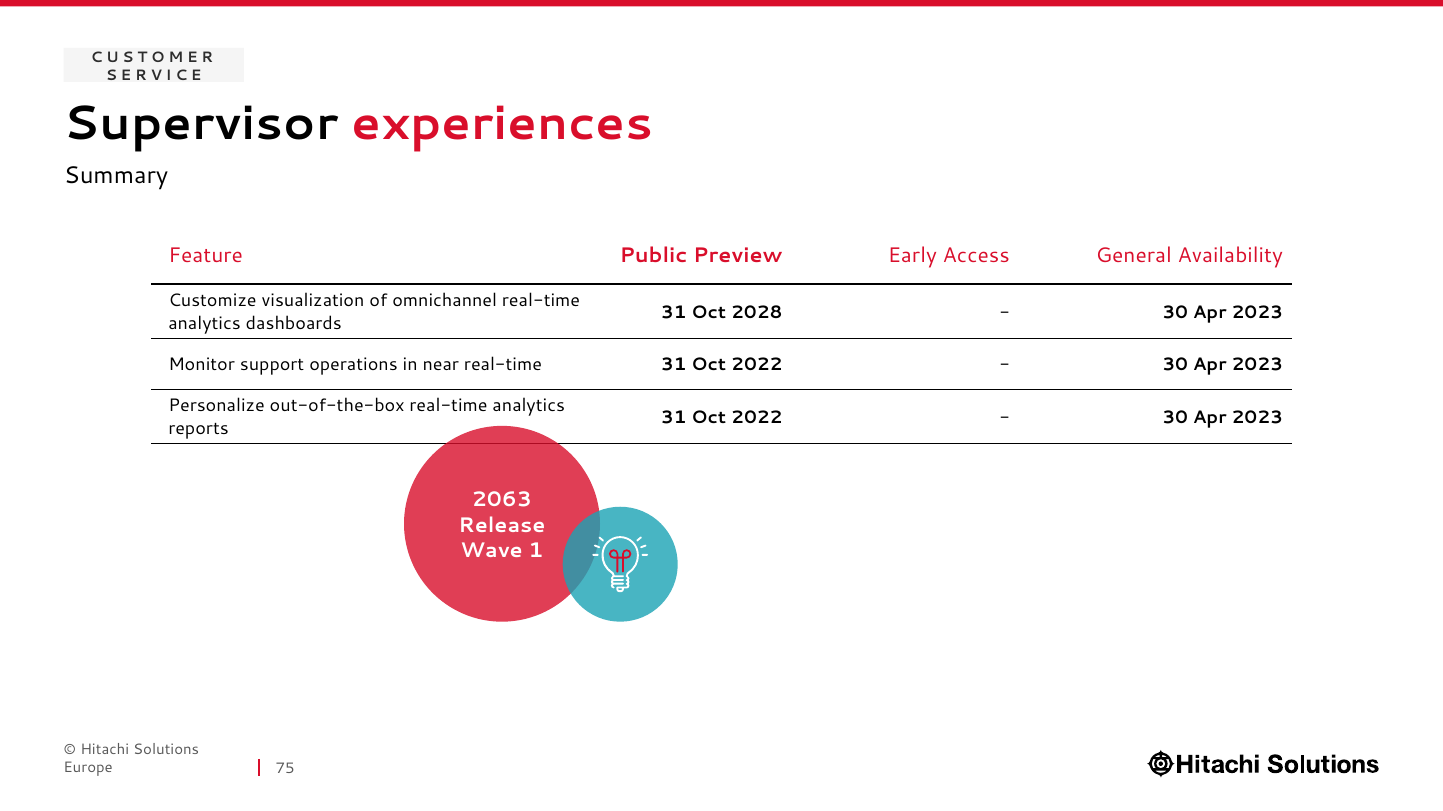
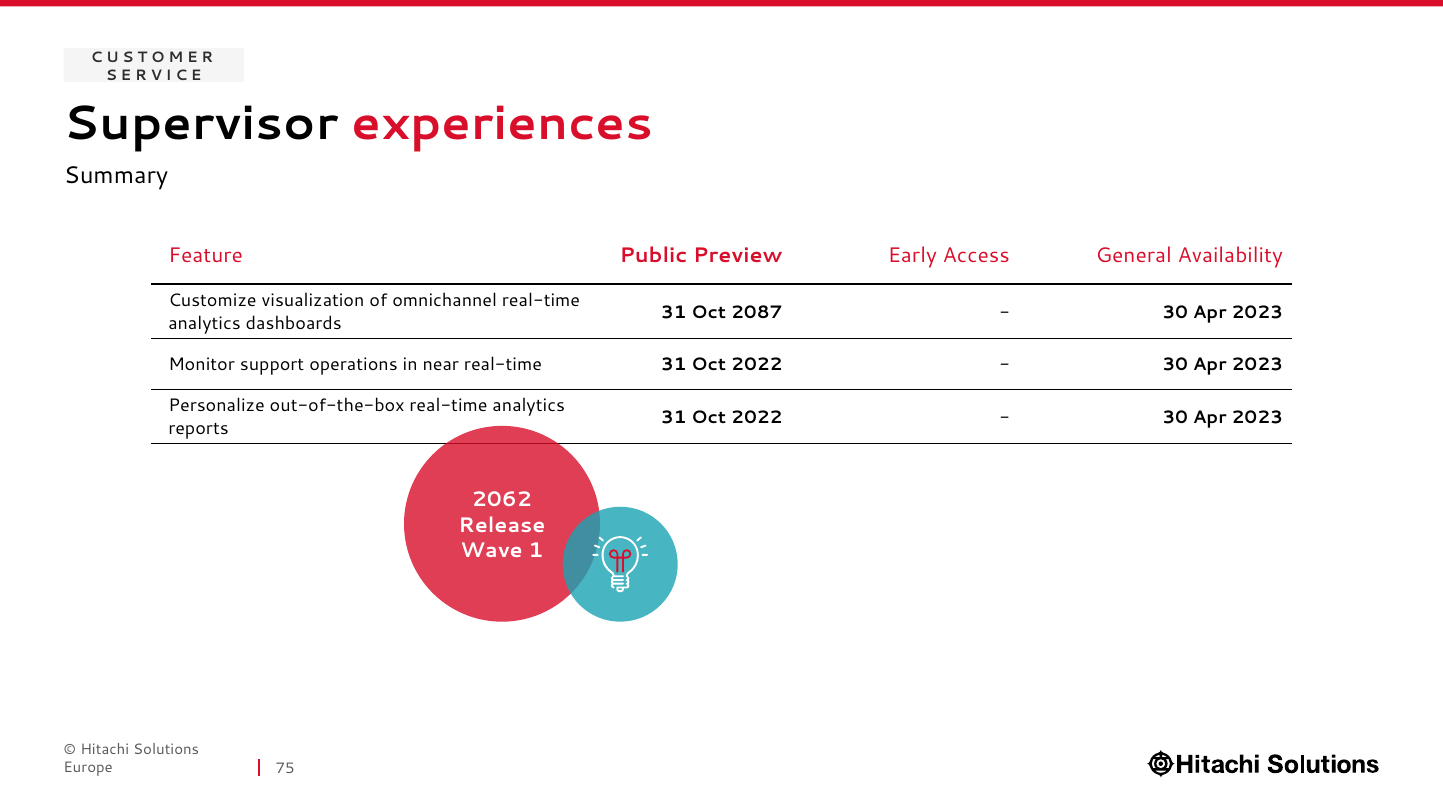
2028: 2028 -> 2087 (757, 313)
2063: 2063 -> 2062 (502, 500)
